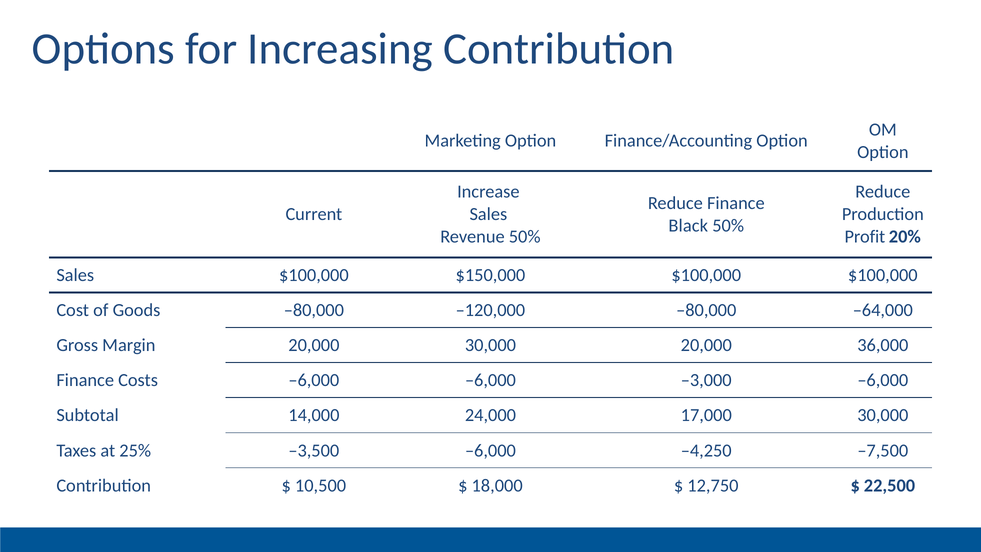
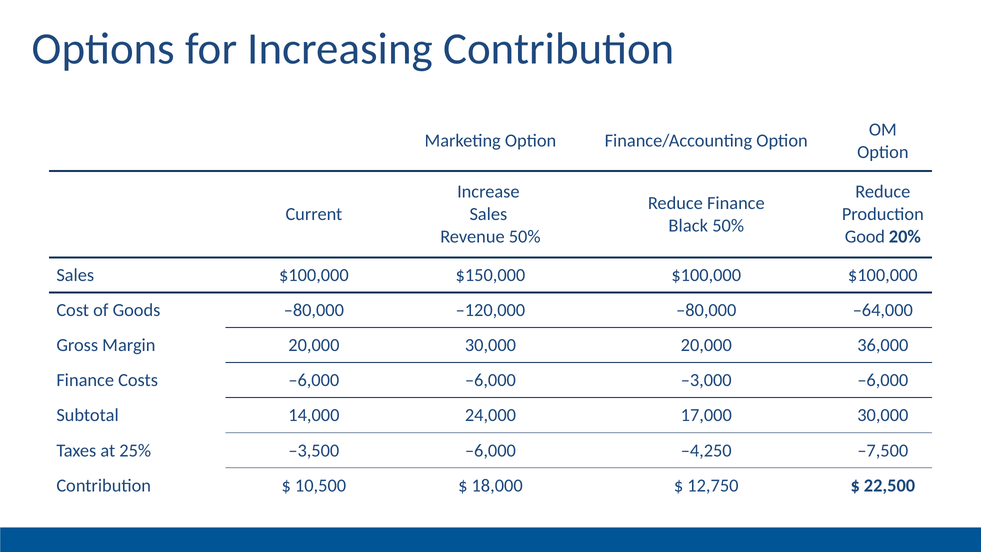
Profit: Profit -> Good (865, 237)
